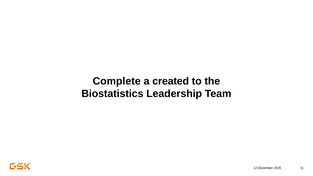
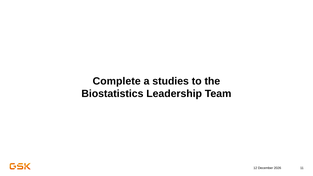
created: created -> studies (171, 81)
